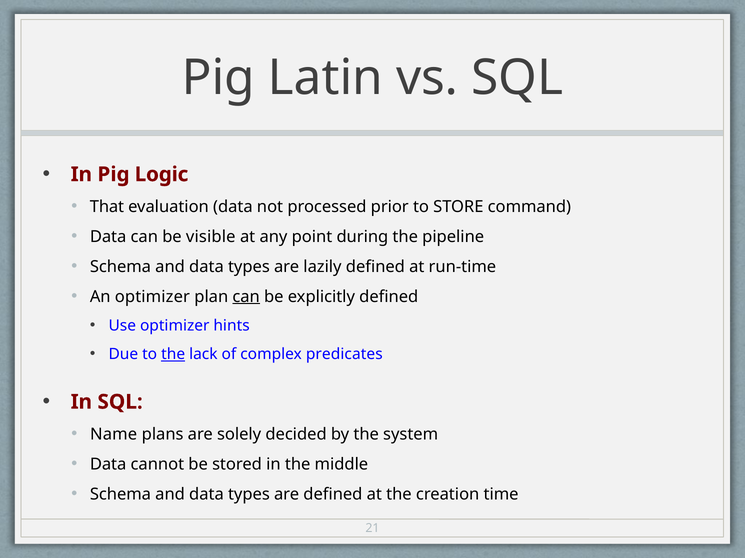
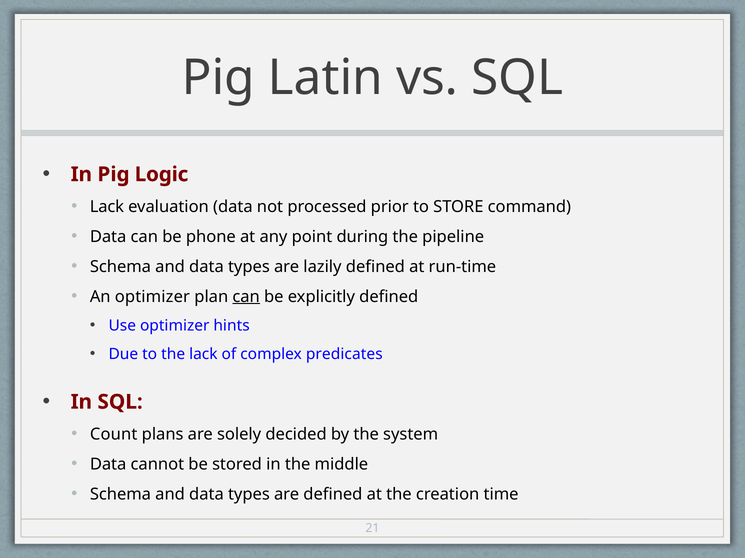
That: That -> Lack (107, 207)
visible: visible -> phone (211, 237)
the underline: present -> none (173, 355)
Name: Name -> Count (114, 435)
